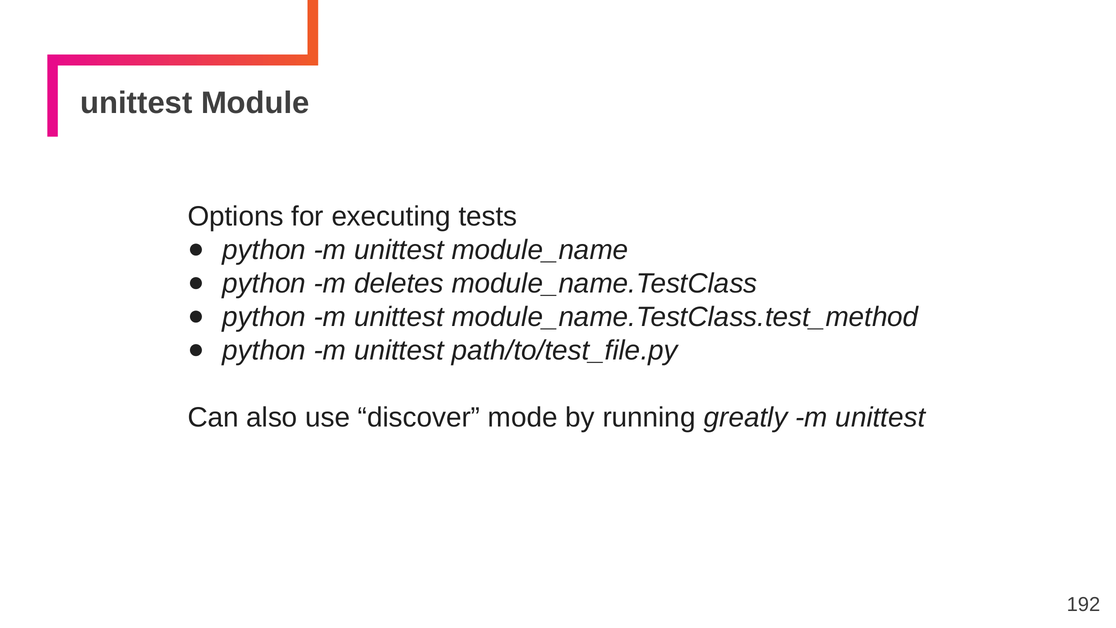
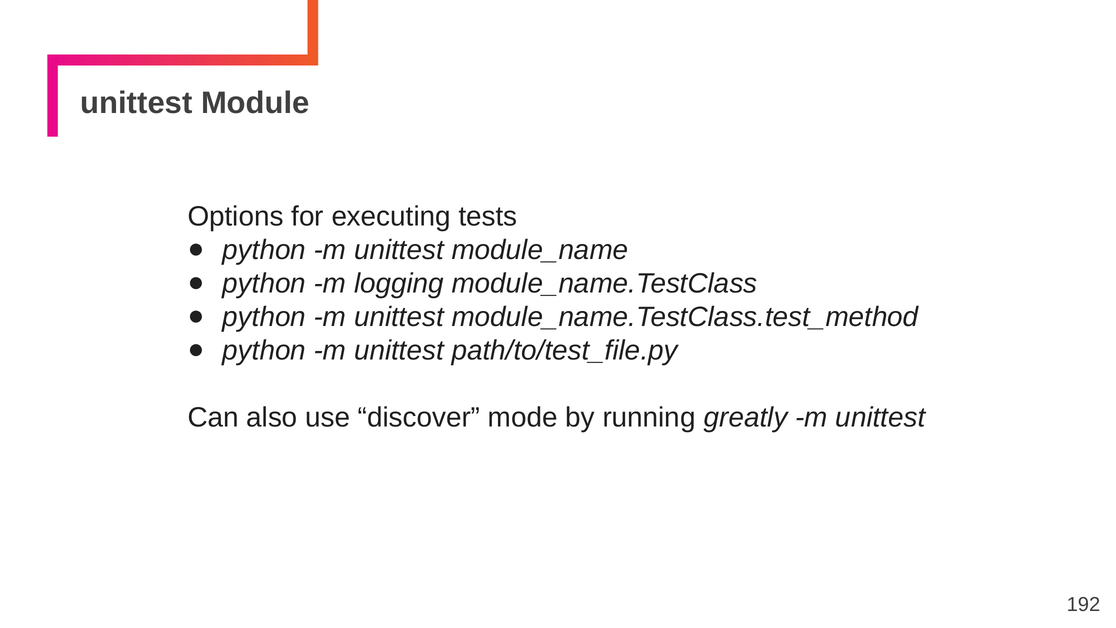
deletes: deletes -> logging (399, 284)
